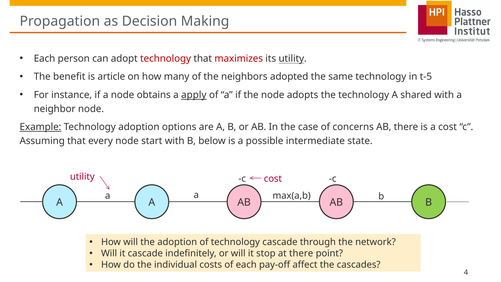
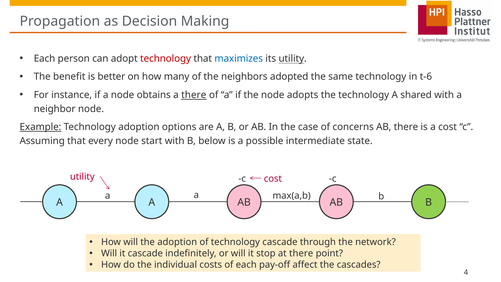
maximizes colour: red -> blue (239, 59)
article: article -> better (111, 77)
t-5: t-5 -> t-6 (426, 77)
a apply: apply -> there (194, 95)
